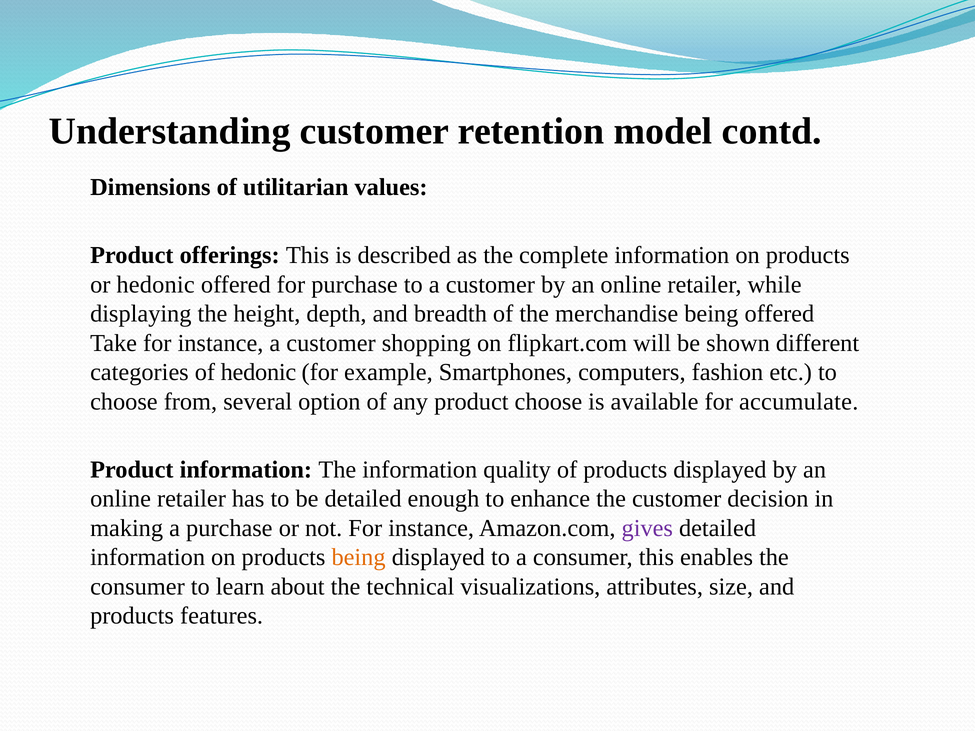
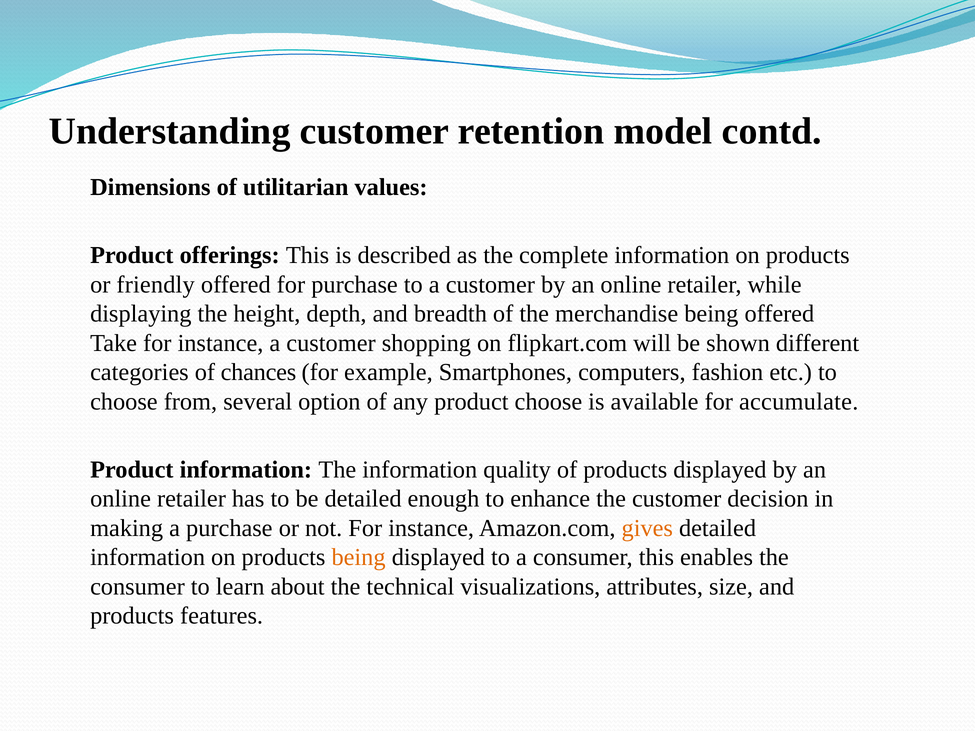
or hedonic: hedonic -> friendly (156, 285)
of hedonic: hedonic -> chances (258, 372)
gives colour: purple -> orange (647, 528)
